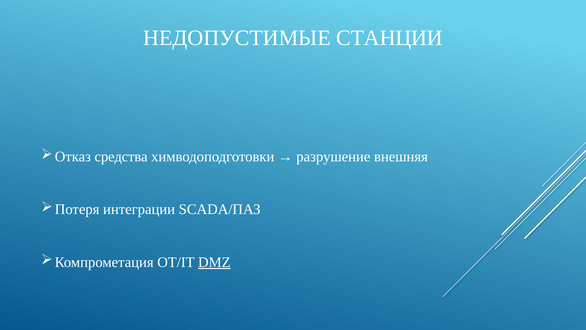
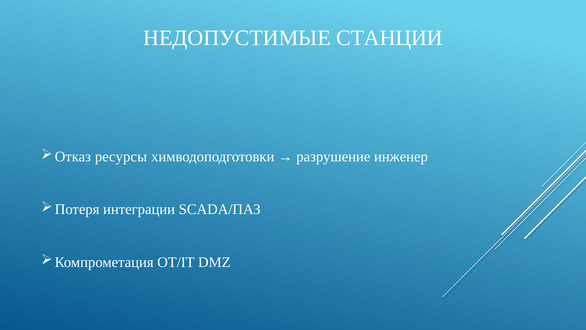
средства: средства -> ресурсы (121, 156)
внешняя: внешняя -> инженер (401, 156)
DMZ underline: present -> none (214, 262)
